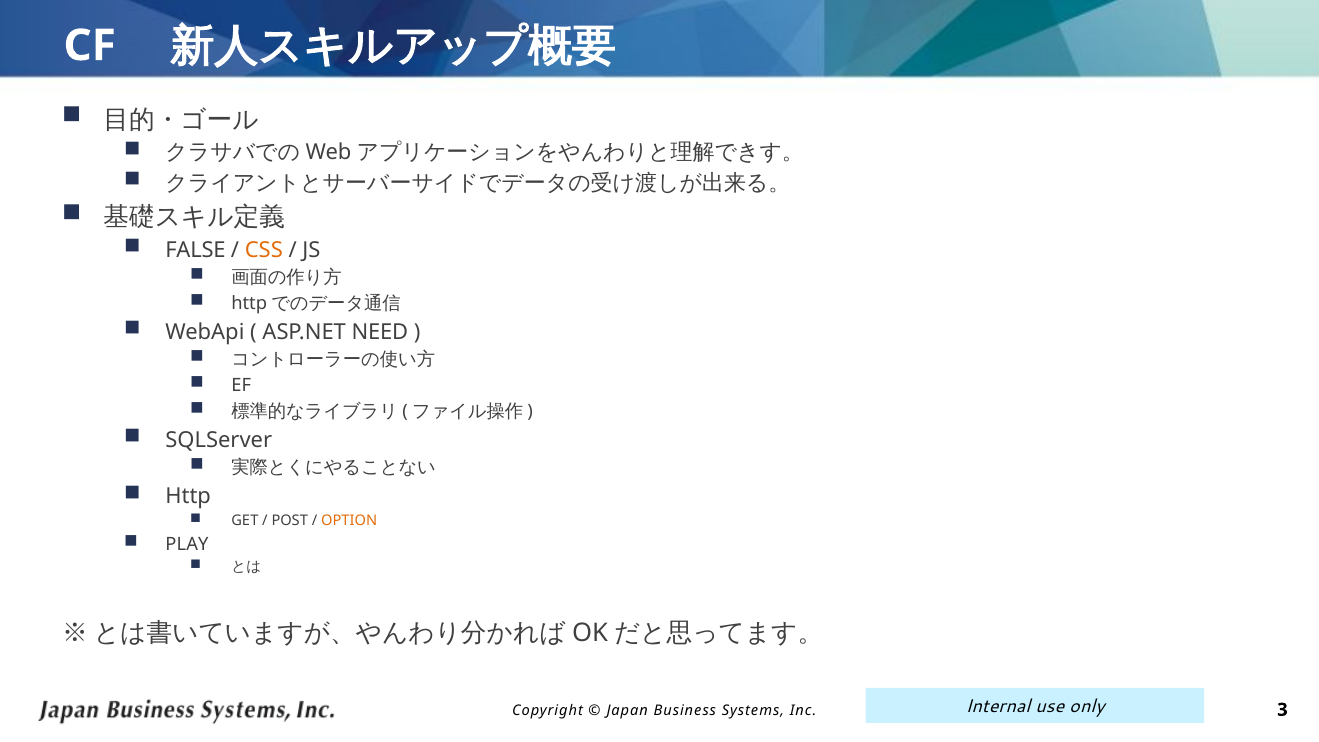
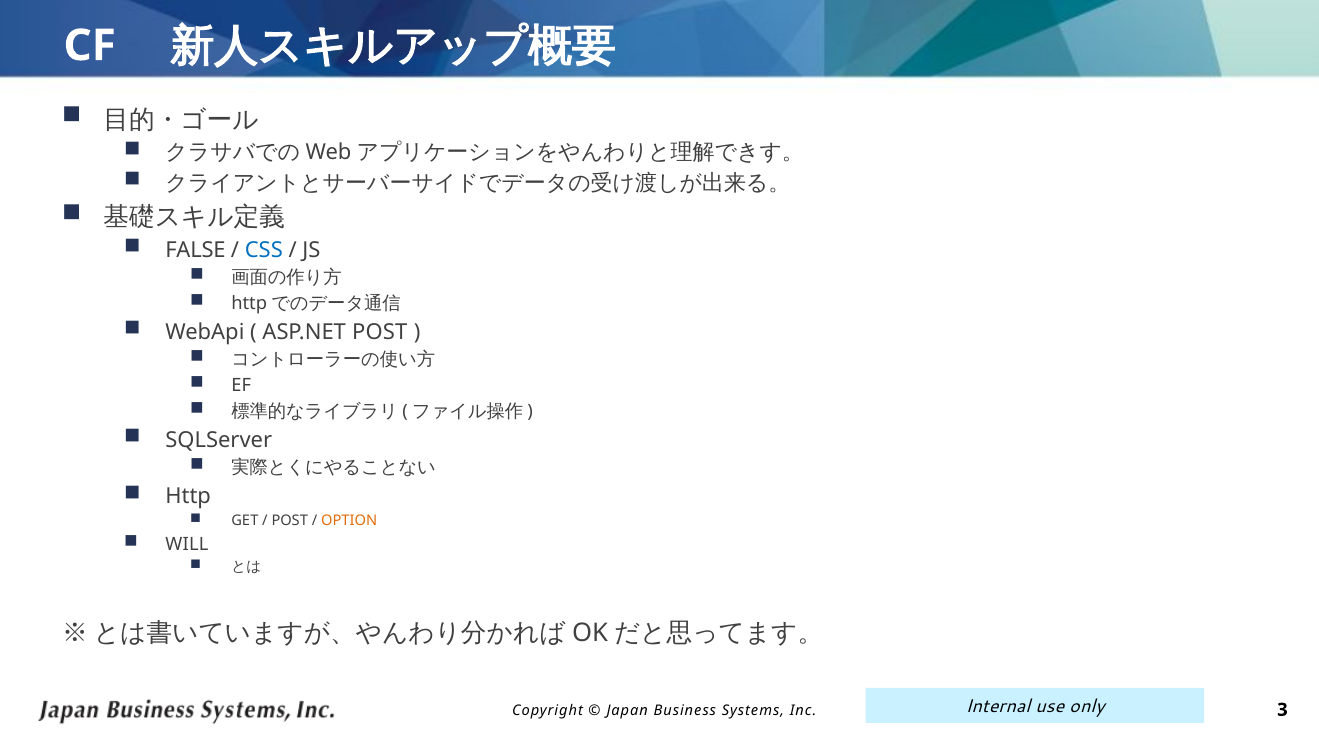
CSS colour: orange -> blue (264, 250)
ASP.NET NEED: NEED -> POST (380, 332)
PLAY: PLAY -> WILL (187, 545)
